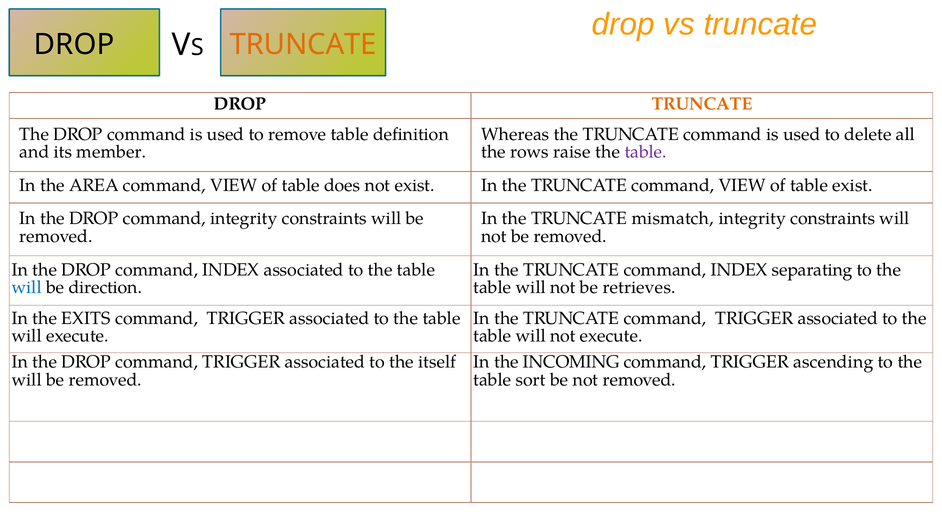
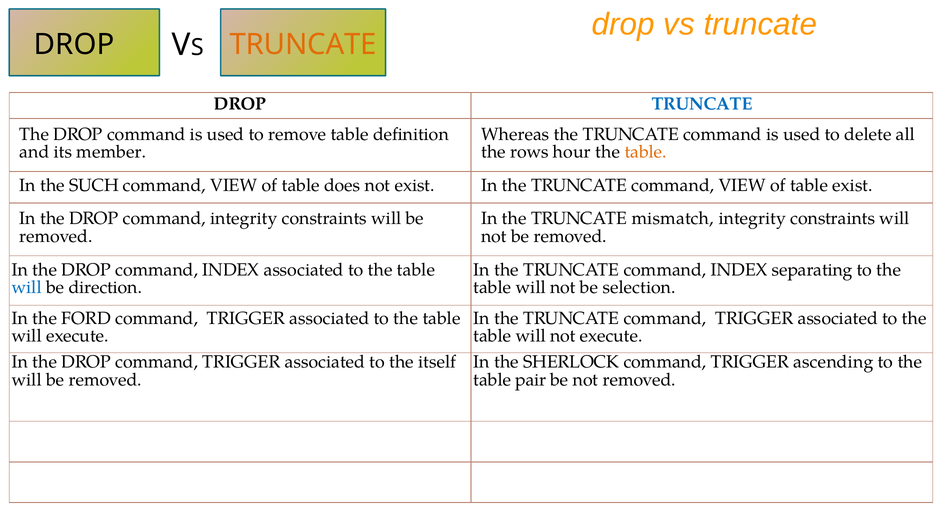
TRUNCATE colour: orange -> blue (702, 104)
raise: raise -> hour (572, 152)
table colour: purple -> orange (646, 152)
AREA: AREA -> SUCH (94, 185)
retrieves: retrieves -> selection (639, 287)
EXITS: EXITS -> FORD (86, 318)
INCOMING: INCOMING -> SHERLOCK (571, 362)
sort: sort -> pair (531, 380)
